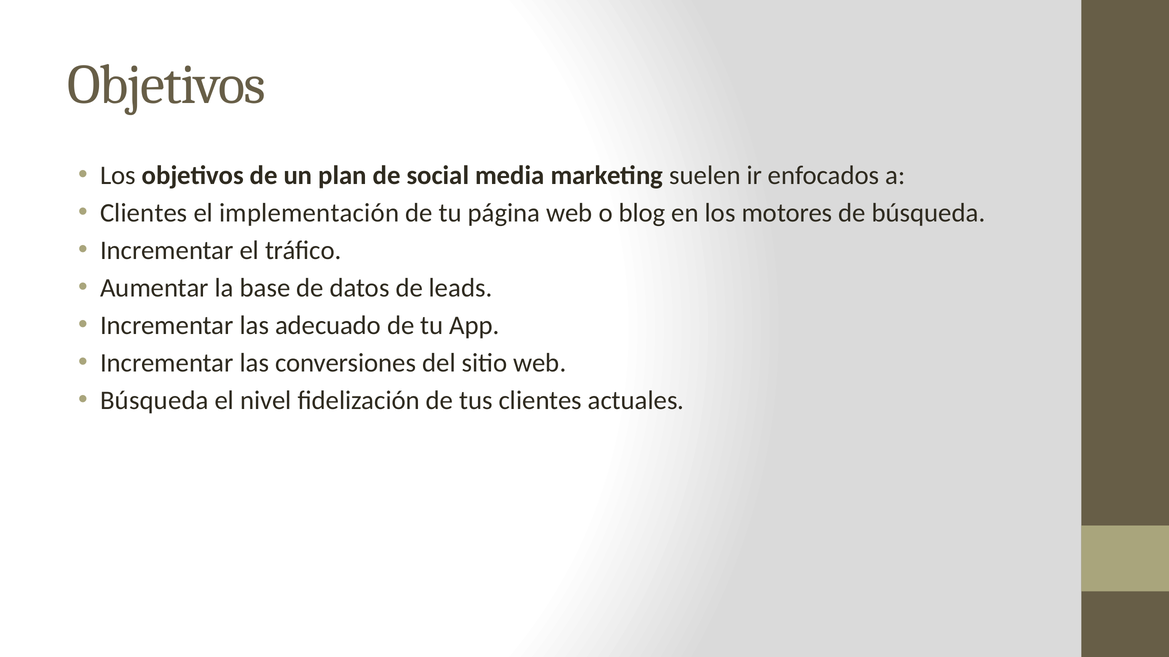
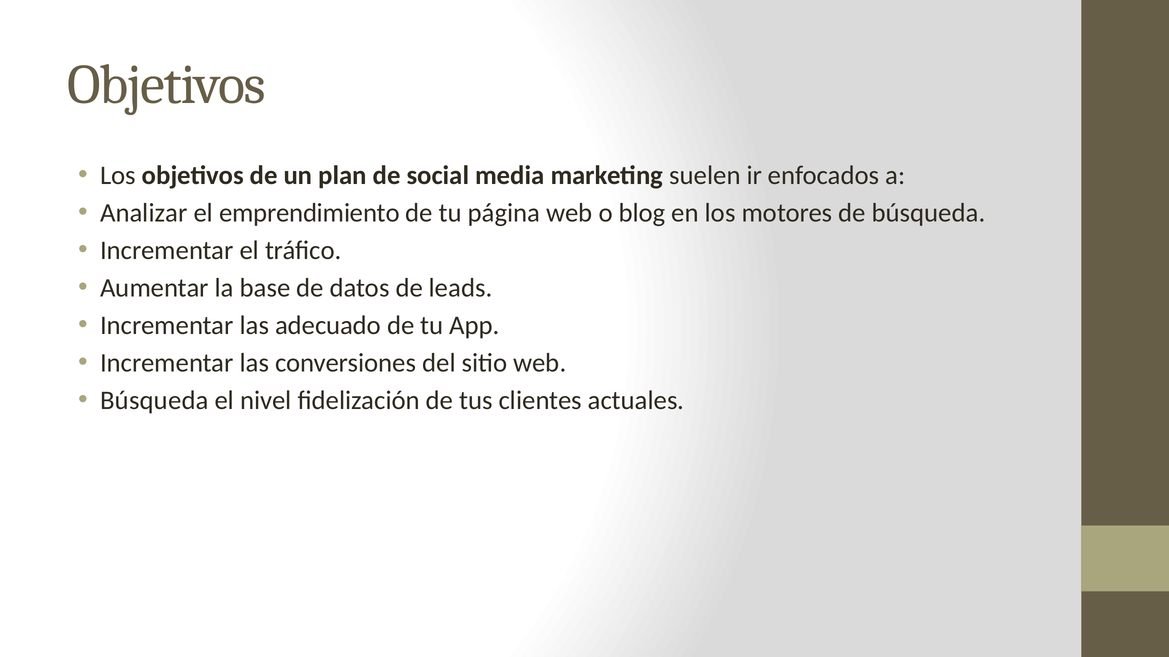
Clientes: Clientes -> Analizar (144, 213)
implementación: implementación -> emprendimiento (309, 213)
